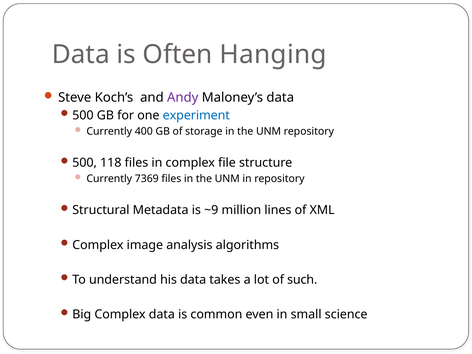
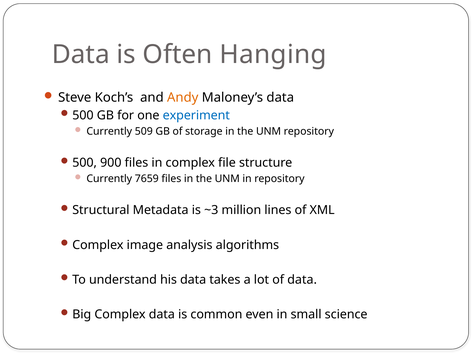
Andy colour: purple -> orange (183, 98)
400: 400 -> 509 (144, 131)
118: 118 -> 900 (111, 163)
7369: 7369 -> 7659 (147, 179)
~9: ~9 -> ~3 (211, 210)
of such: such -> data (302, 280)
